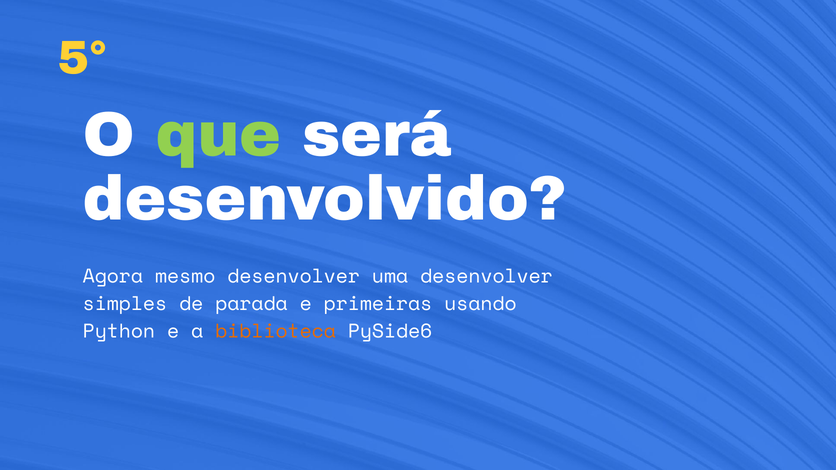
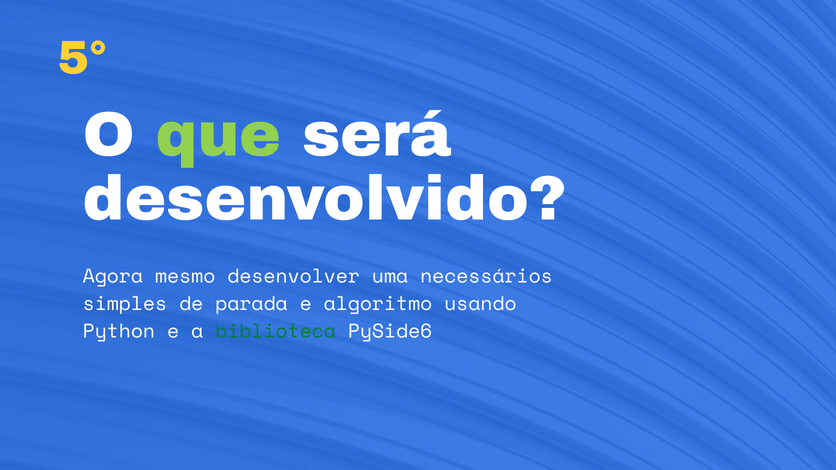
uma desenvolver: desenvolver -> necessários (486, 276)
primeiras: primeiras -> algoritmo (378, 304)
biblioteca colour: orange -> green (276, 332)
